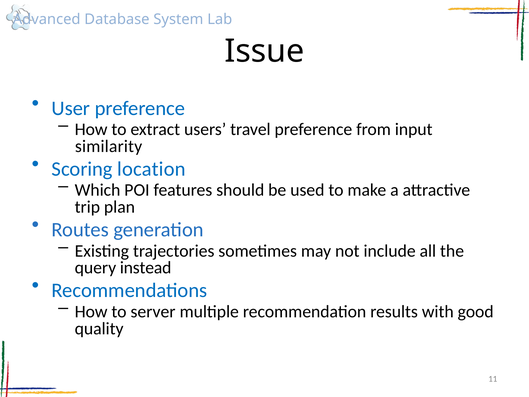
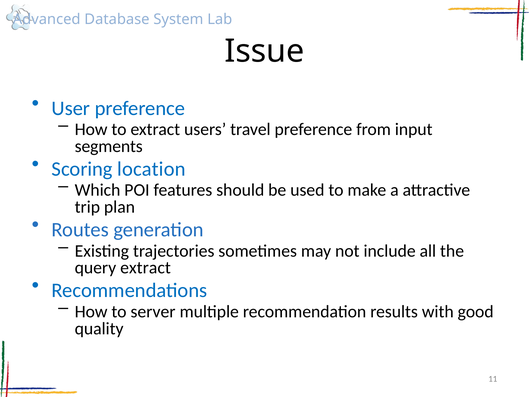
similarity: similarity -> segments (109, 146)
query instead: instead -> extract (146, 268)
